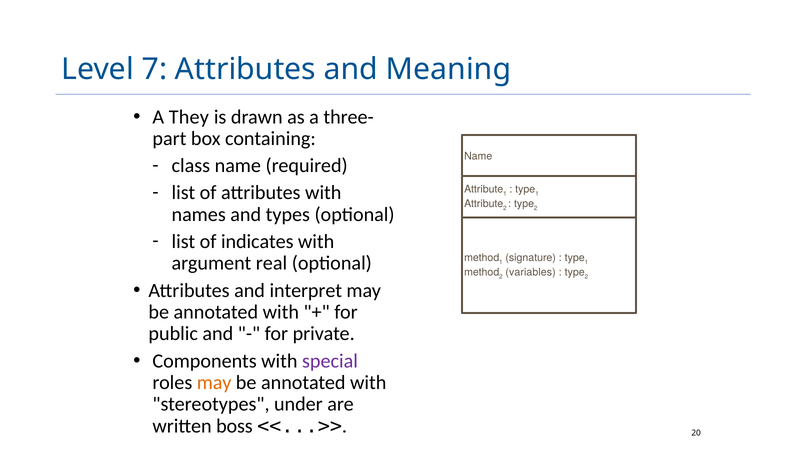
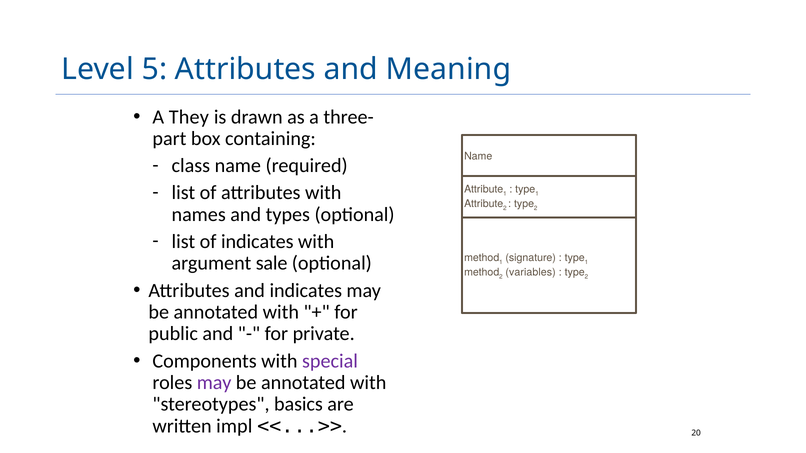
7: 7 -> 5 (154, 69)
real: real -> sale (272, 264)
and interpret: interpret -> indicates (306, 291)
may colour: orange -> purple (214, 383)
under: under -> basics (298, 405)
boss: boss -> impl (234, 426)
